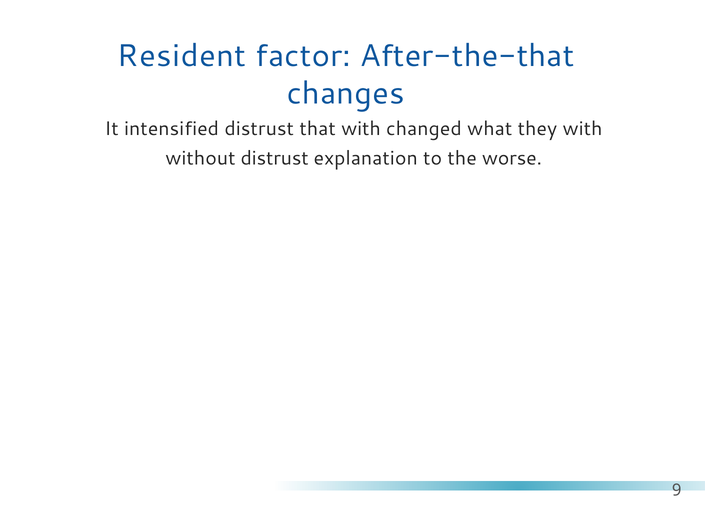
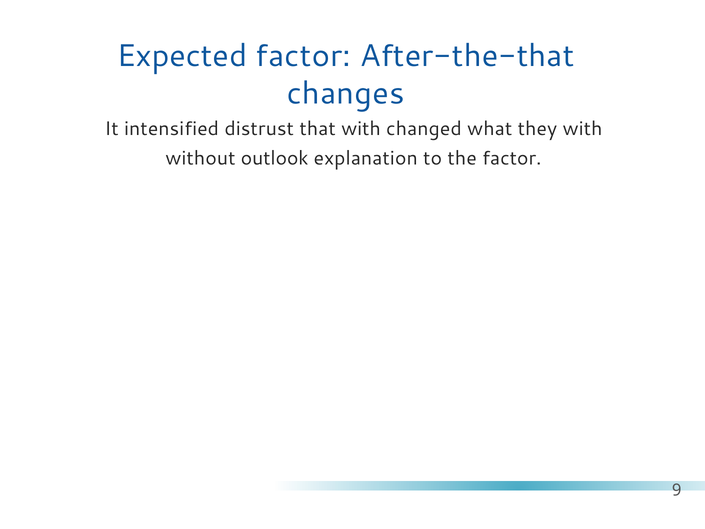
Resident: Resident -> Expected (182, 56)
without distrust: distrust -> outlook (275, 158)
the worse: worse -> factor (512, 158)
